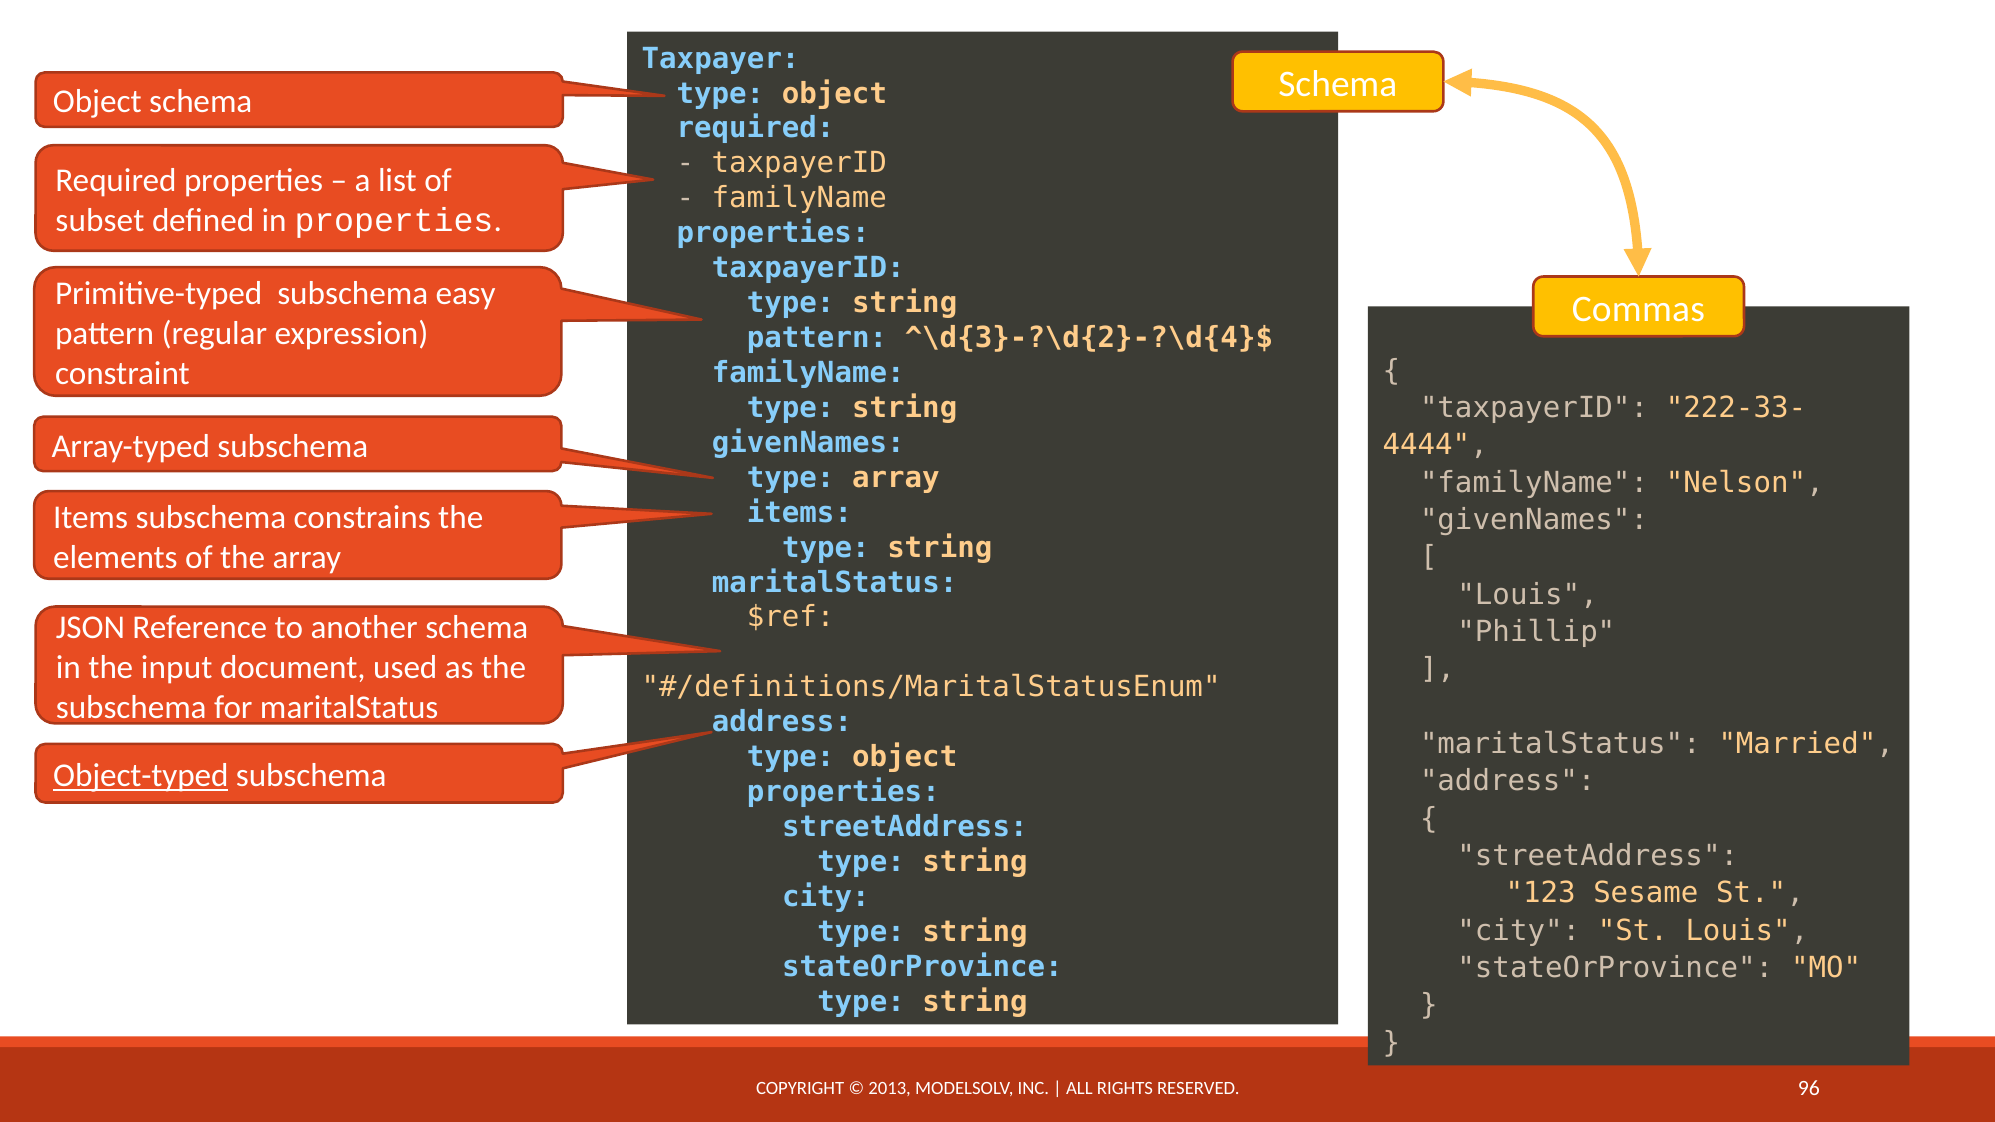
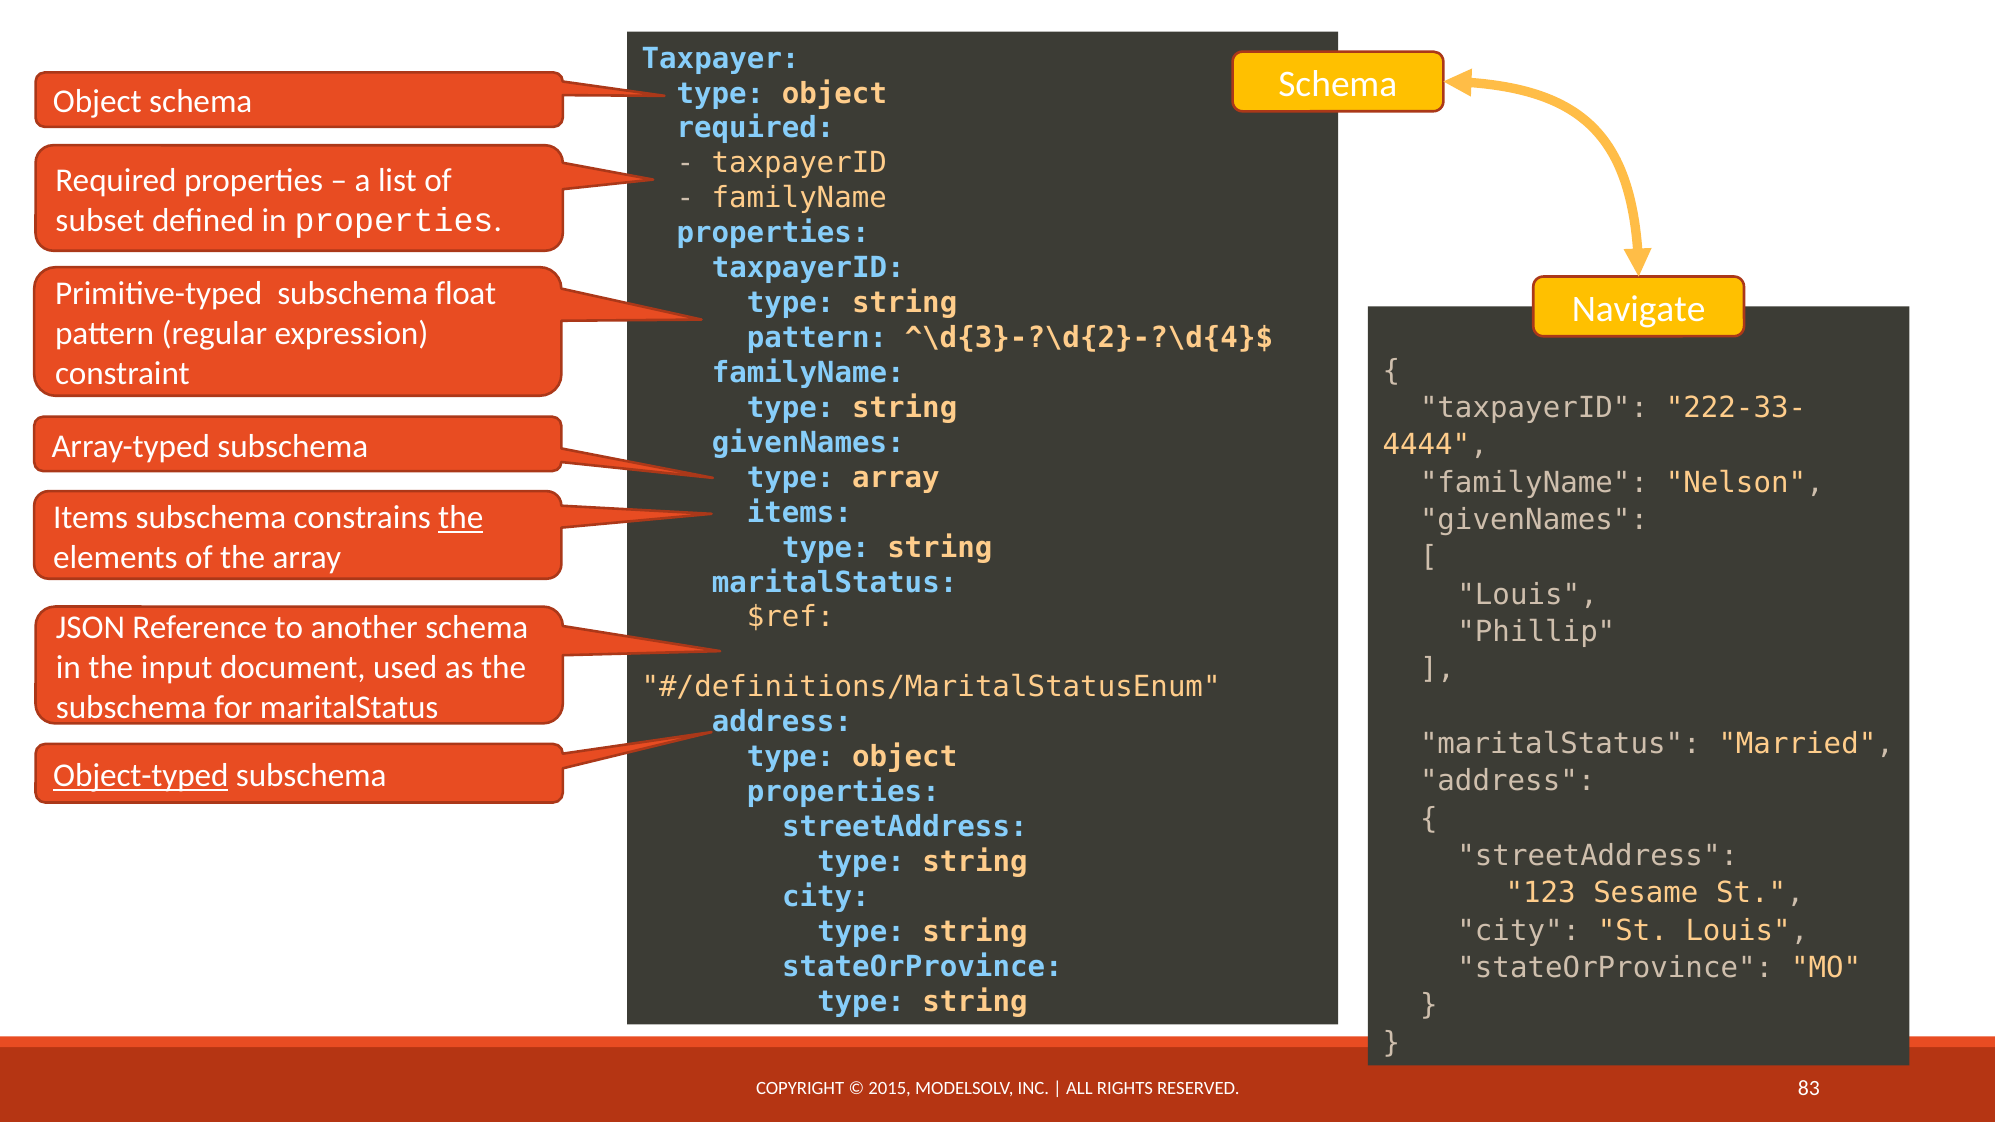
easy: easy -> float (466, 294)
Commas: Commas -> Navigate (1639, 309)
the underline: none -> present (461, 517)
2013: 2013 -> 2015 (890, 1088)
96: 96 -> 83 (1809, 1088)
